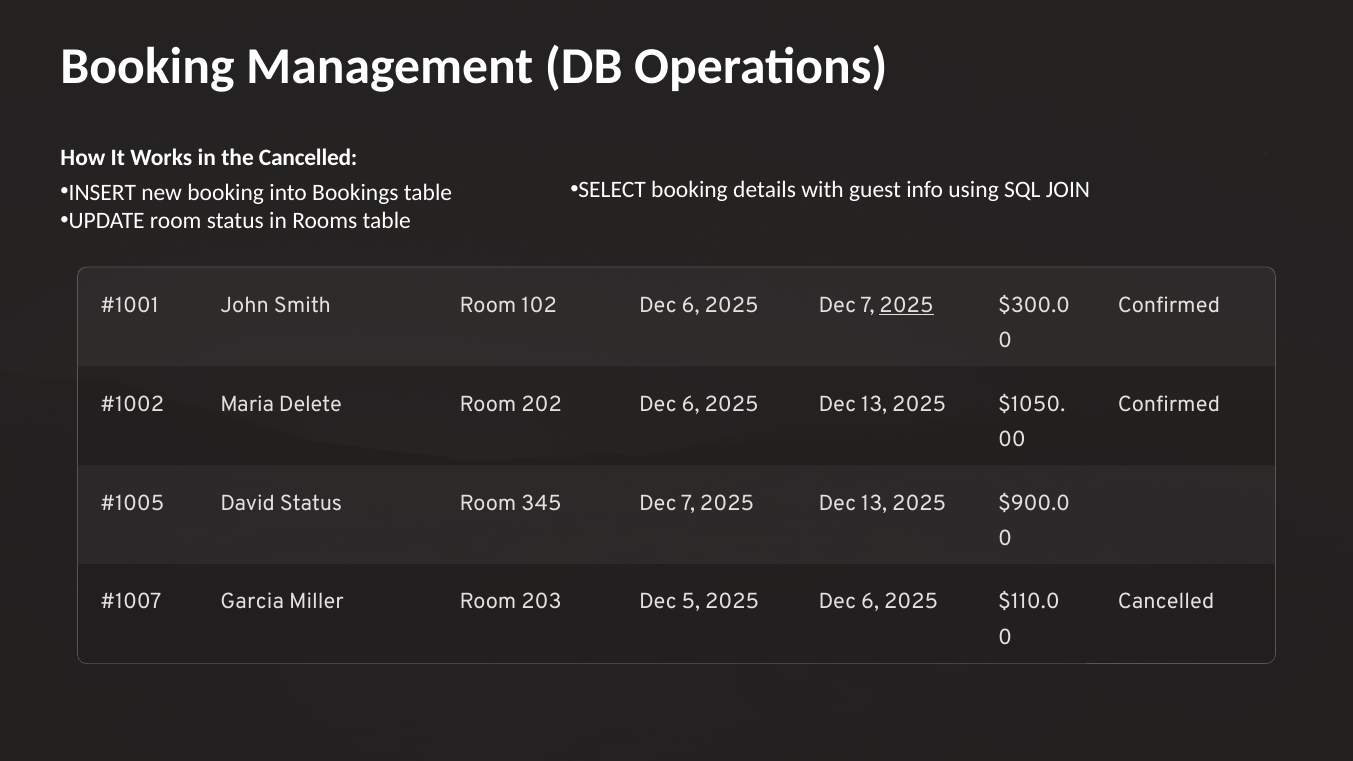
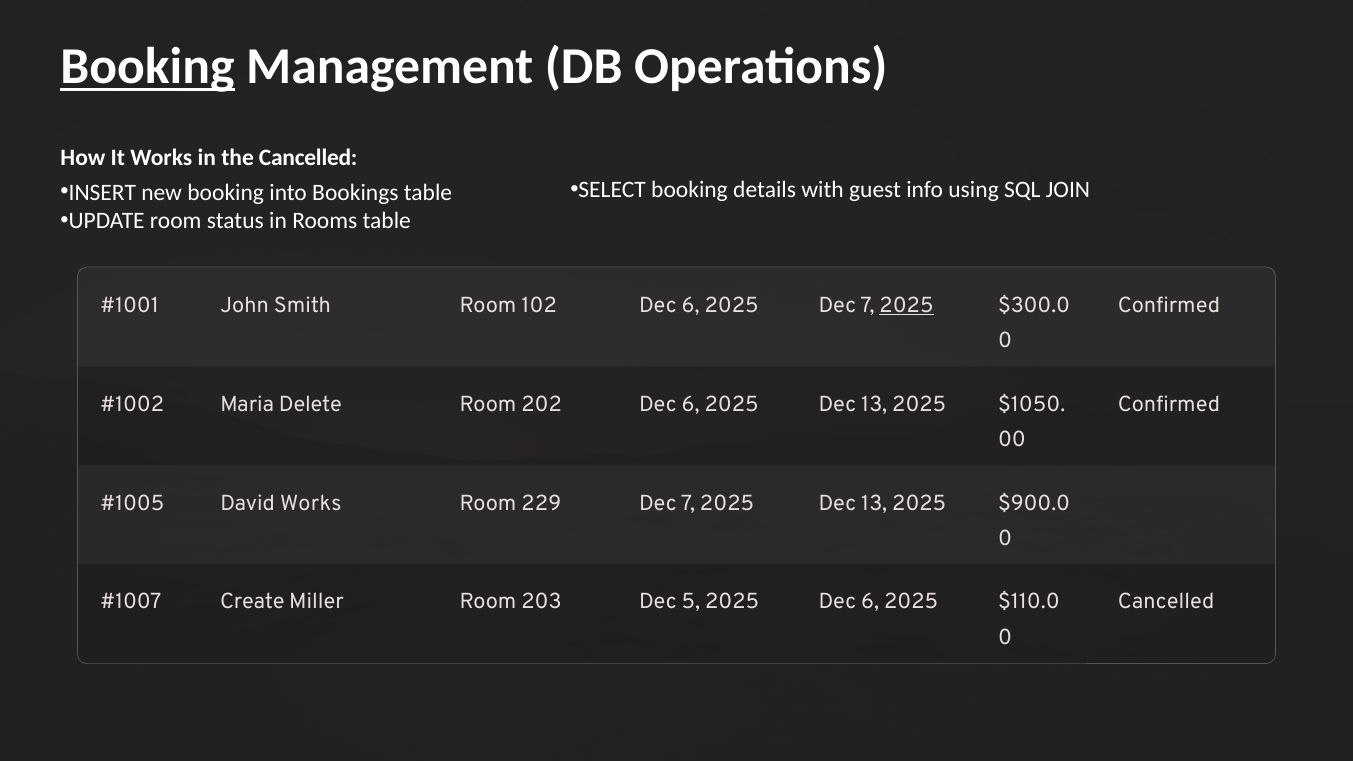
Booking underline: none -> present (147, 67)
David Status: Status -> Works (311, 503)
345: 345 -> 229 (541, 503)
Garcia: Garcia -> Create (252, 602)
